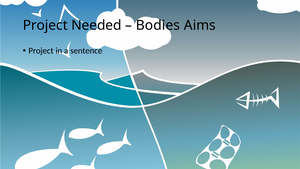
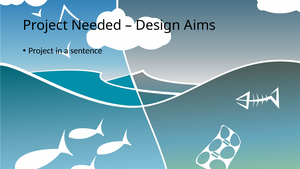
Bodies: Bodies -> Design (158, 25)
